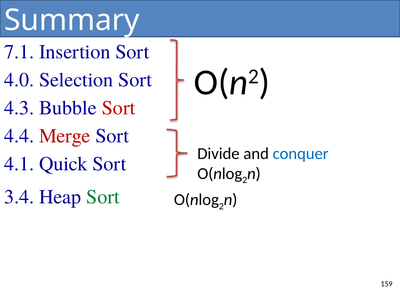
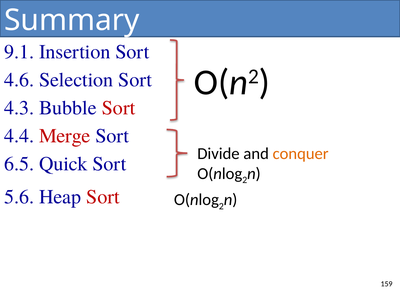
7.1: 7.1 -> 9.1 (19, 52)
4.0: 4.0 -> 4.6 (19, 80)
conquer colour: blue -> orange (301, 154)
4.1: 4.1 -> 6.5 (19, 164)
3.4: 3.4 -> 5.6 (19, 197)
Sort colour: green -> red (103, 197)
